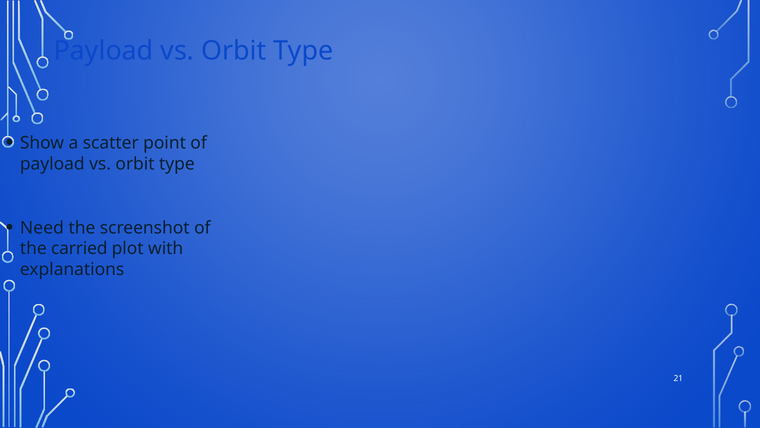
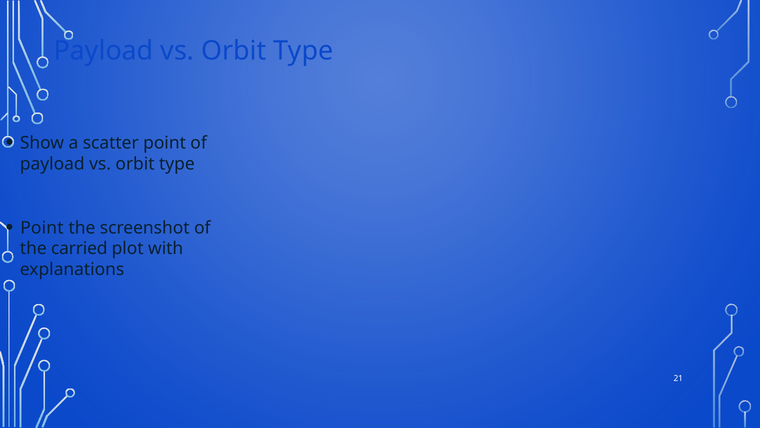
Need: Need -> Point (42, 228)
